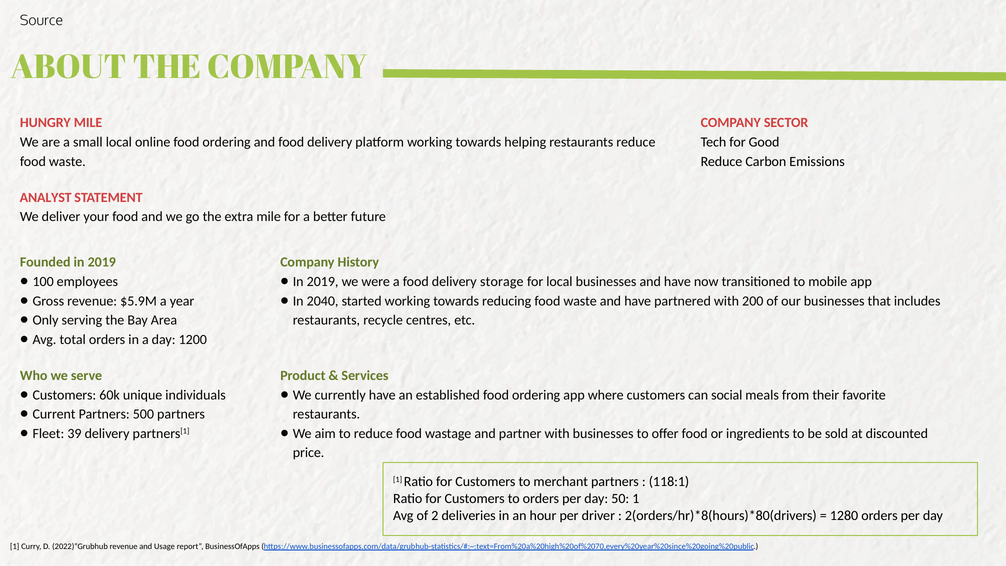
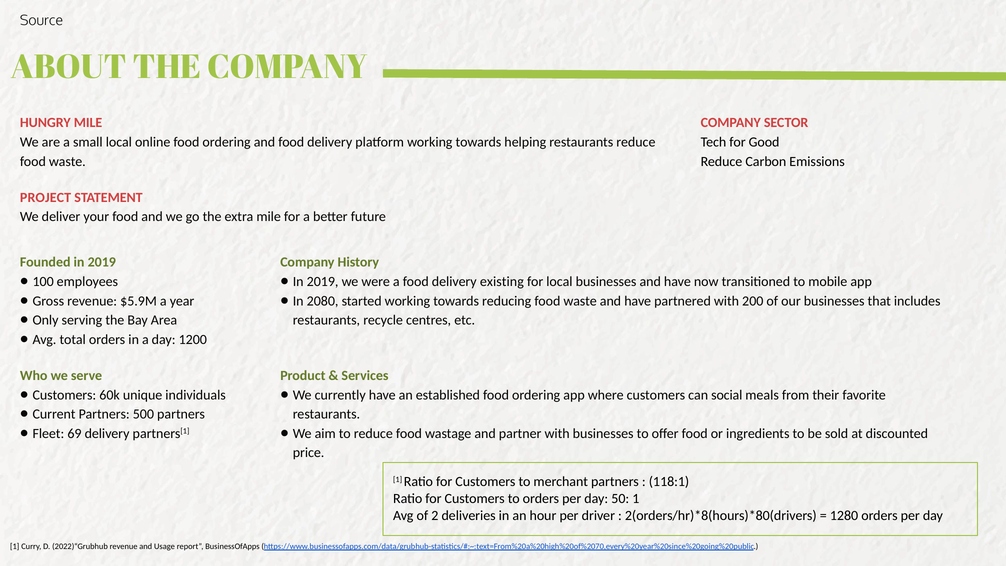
ANALYST: ANALYST -> PROJECT (46, 197)
storage: storage -> existing (502, 282)
2040: 2040 -> 2080 (323, 301)
39: 39 -> 69 (74, 433)
